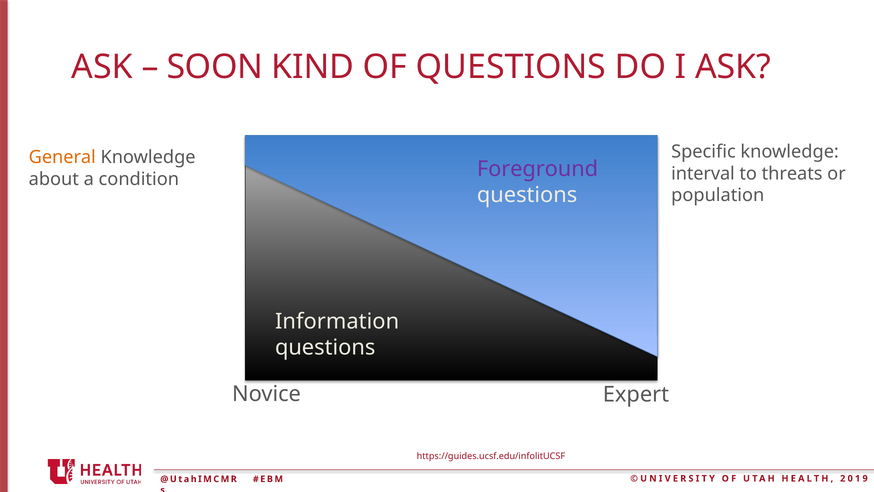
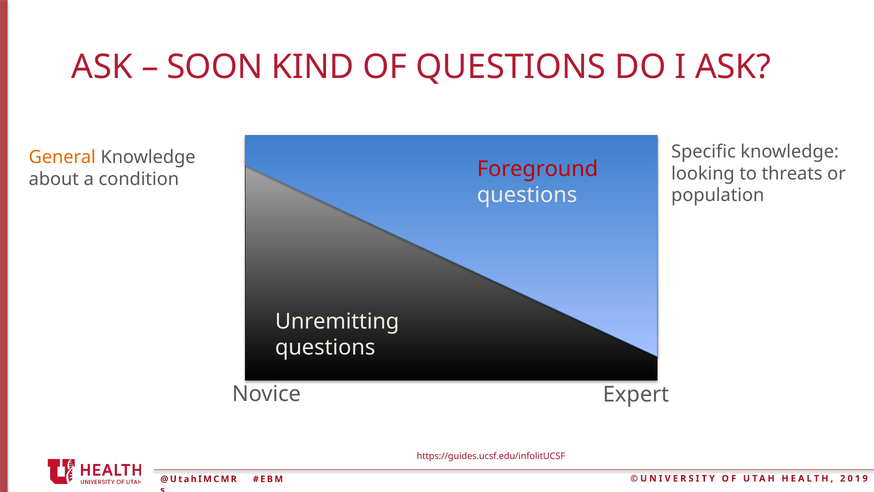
Foreground colour: purple -> red (538, 169)
interval: interval -> looking (703, 173)
Information: Information -> Unremitting (337, 321)
